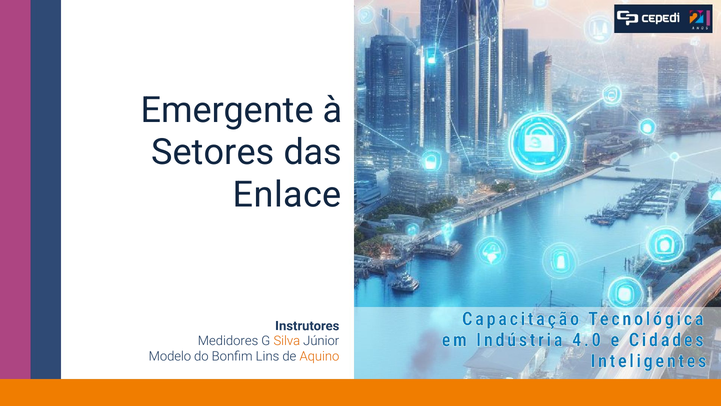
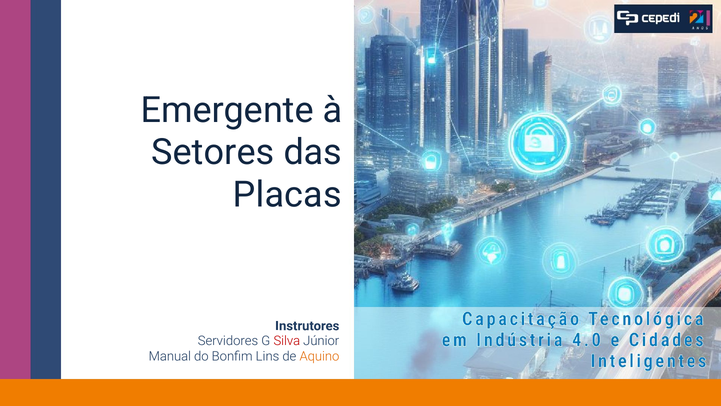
Enlace: Enlace -> Placas (287, 194)
Medidores: Medidores -> Servidores (228, 341)
Silva colour: orange -> red (287, 341)
Modelo: Modelo -> Manual (170, 356)
